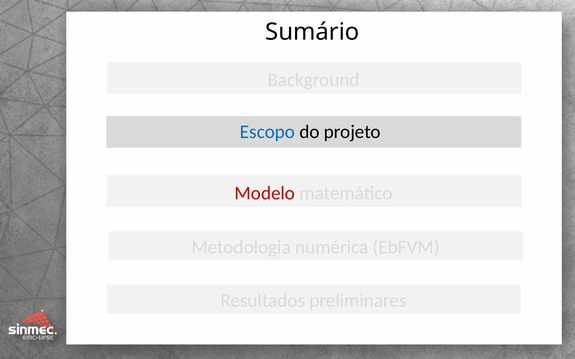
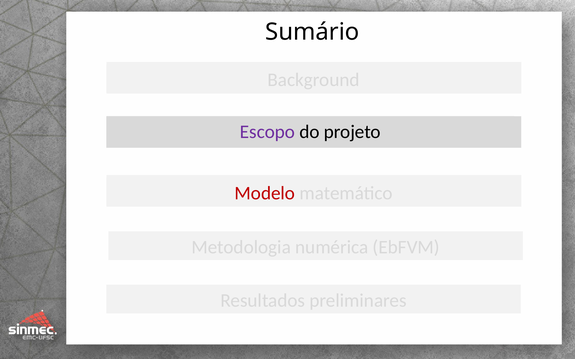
Escopo colour: blue -> purple (267, 132)
